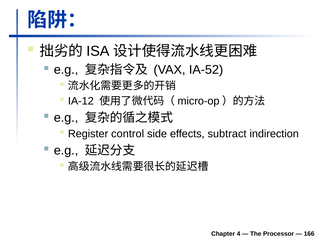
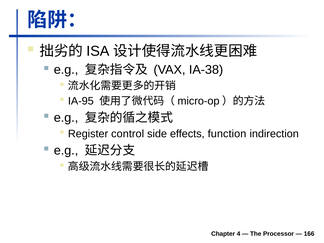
IA-52: IA-52 -> IA-38 (206, 70)
IA-12: IA-12 -> IA-95 (81, 101)
subtract: subtract -> function (227, 134)
